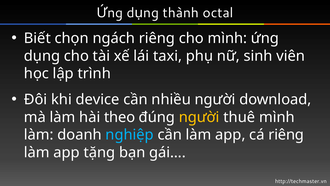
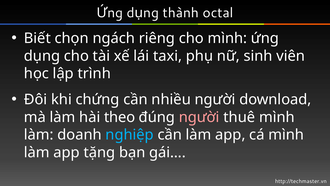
device: device -> chứng (98, 99)
người colour: yellow -> pink (199, 117)
cá riêng: riêng -> mình (286, 135)
